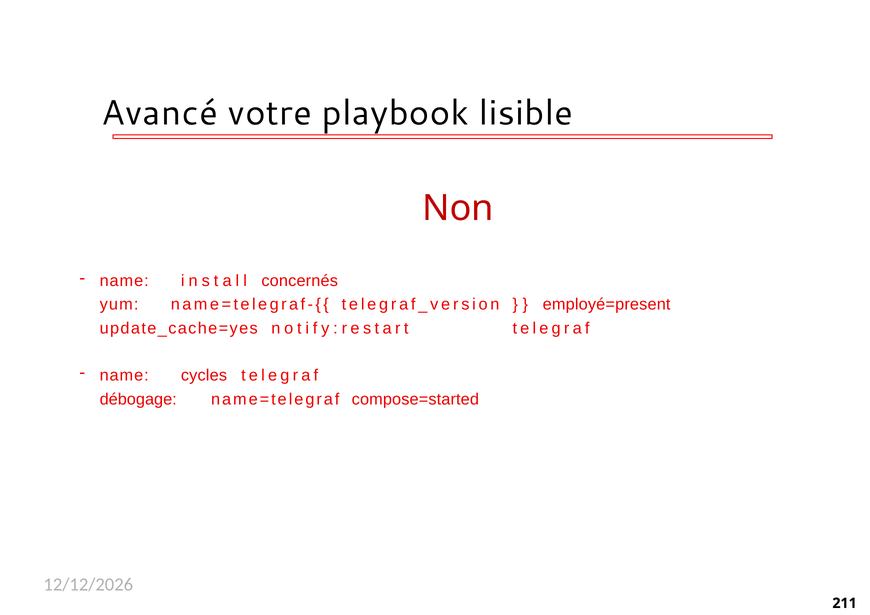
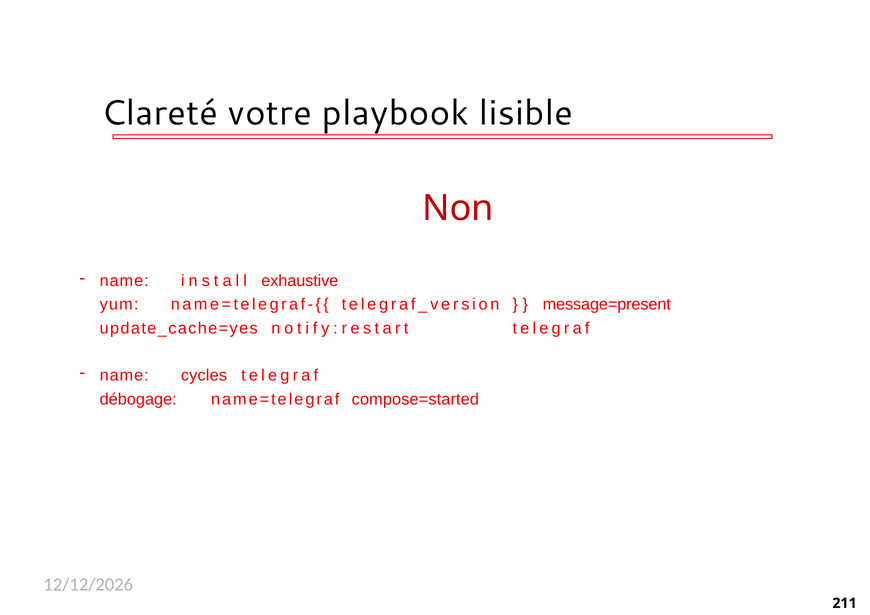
Avancé: Avancé -> Clareté (160, 113)
concernés: concernés -> exhaustive (300, 281)
employé=present: employé=present -> message=present (607, 304)
